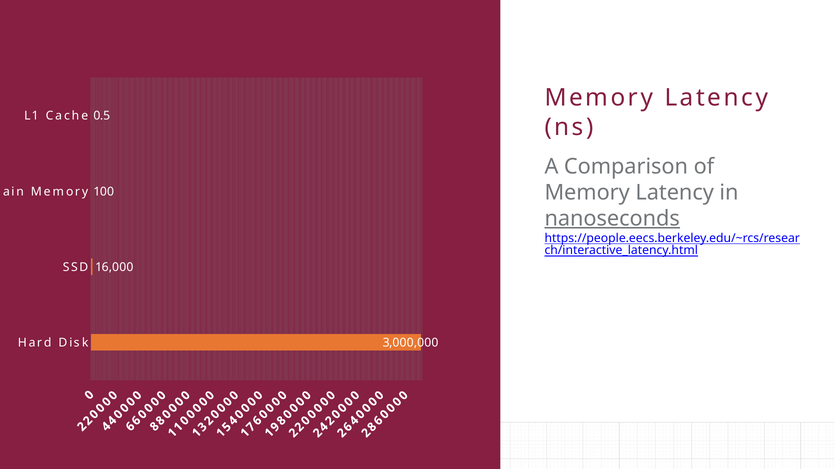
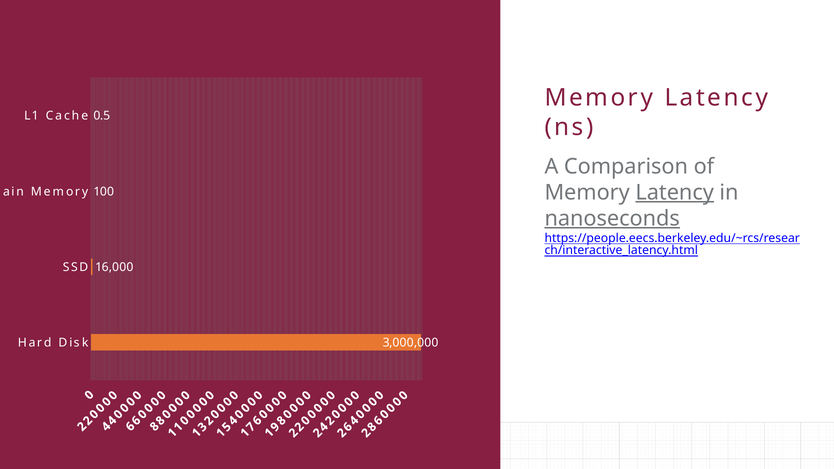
Latency underline: none -> present (675, 192)
